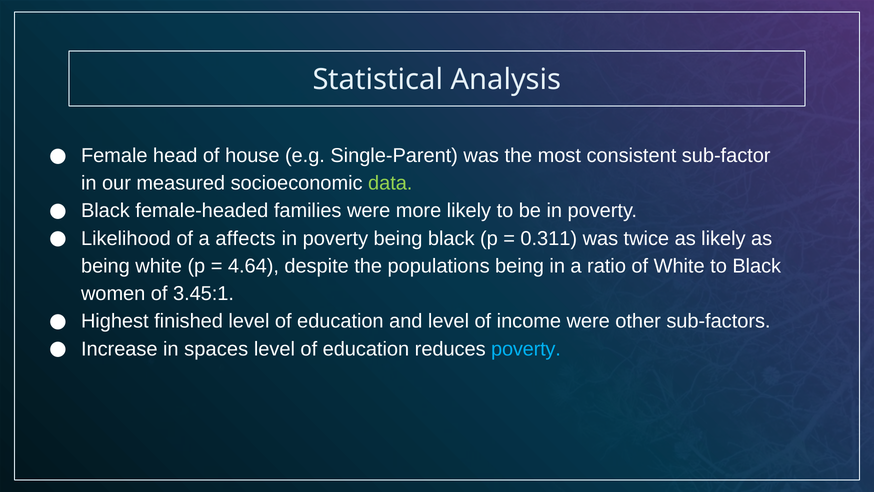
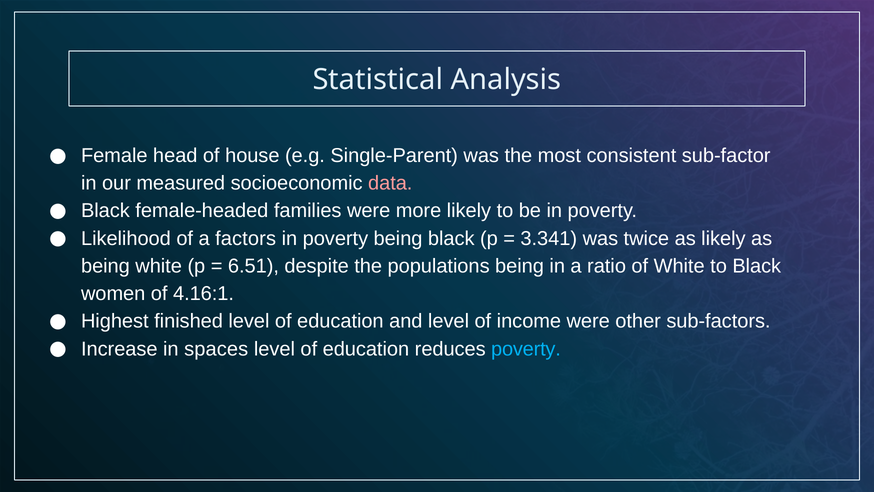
data colour: light green -> pink (390, 183)
affects: affects -> factors (246, 238)
0.311: 0.311 -> 3.341 (549, 238)
4.64: 4.64 -> 6.51 (253, 266)
3.45:1: 3.45:1 -> 4.16:1 (204, 293)
